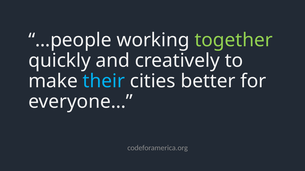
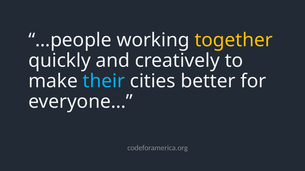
together colour: light green -> yellow (234, 40)
